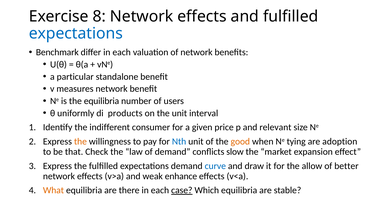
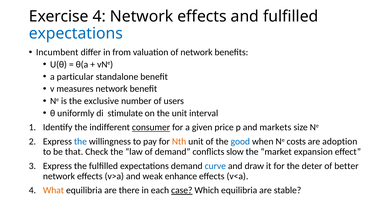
Exercise 8: 8 -> 4 (99, 16)
Benchmark: Benchmark -> Incumbent (57, 52)
differ in each: each -> from (122, 52)
the equilibria: equilibria -> exclusive (101, 101)
products: products -> stimulate (125, 113)
consumer underline: none -> present (151, 127)
relevant: relevant -> markets (275, 127)
the colour: orange -> blue (80, 141)
Nth colour: blue -> orange (179, 141)
good colour: orange -> blue (240, 141)
tying: tying -> costs (296, 141)
allow: allow -> deter (312, 166)
